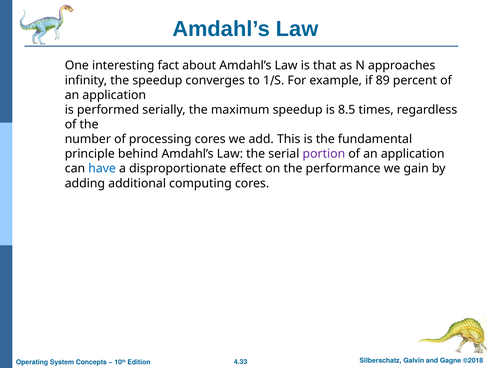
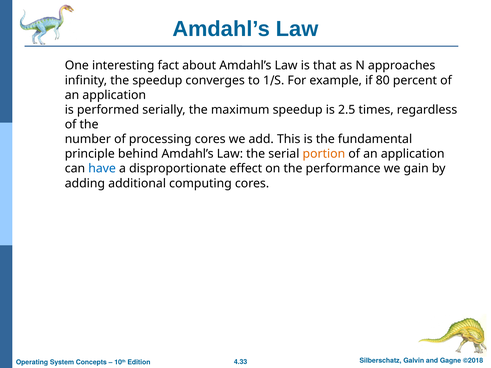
89: 89 -> 80 (383, 80)
8.5: 8.5 -> 2.5 (347, 110)
portion colour: purple -> orange (324, 154)
